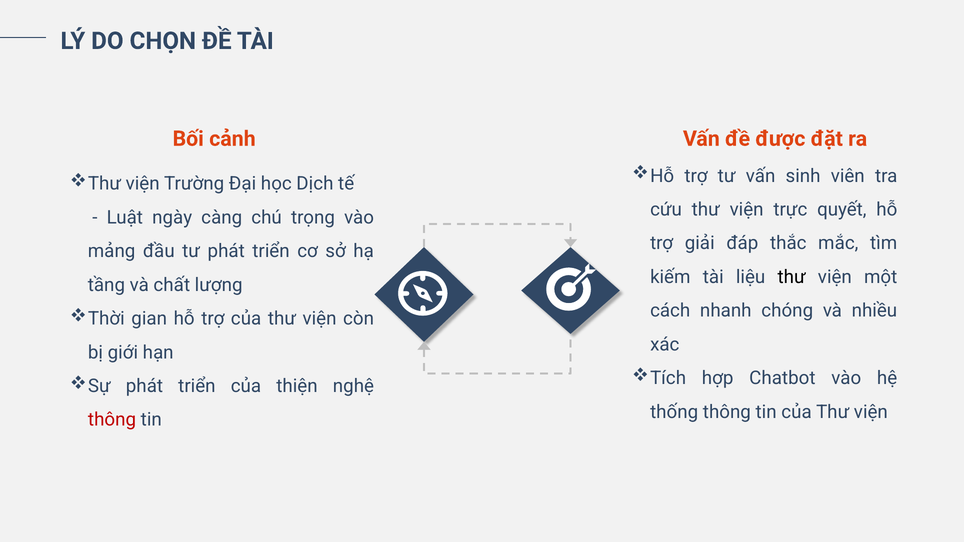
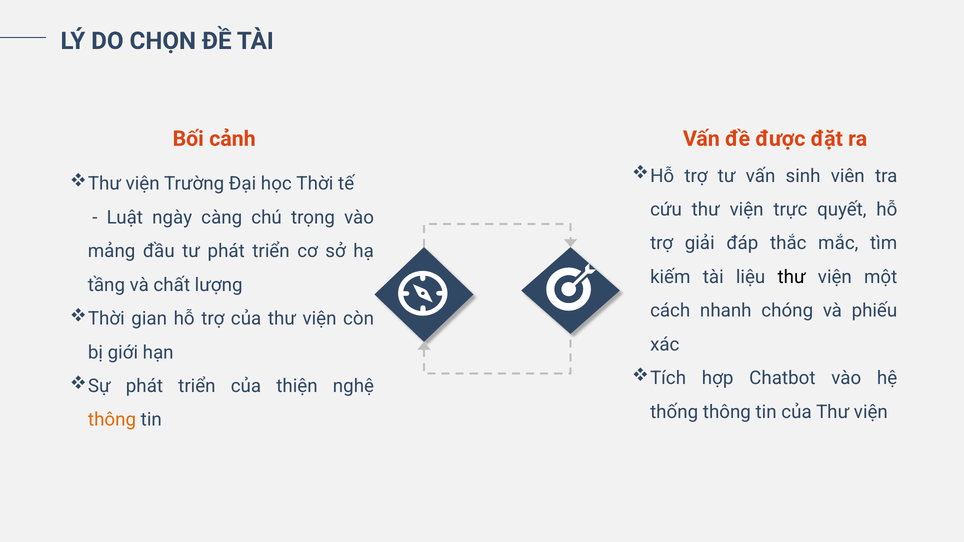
Dịch: Dịch -> Thời (315, 184)
nhiều: nhiều -> phiếu (874, 311)
thông colour: red -> orange (112, 420)
